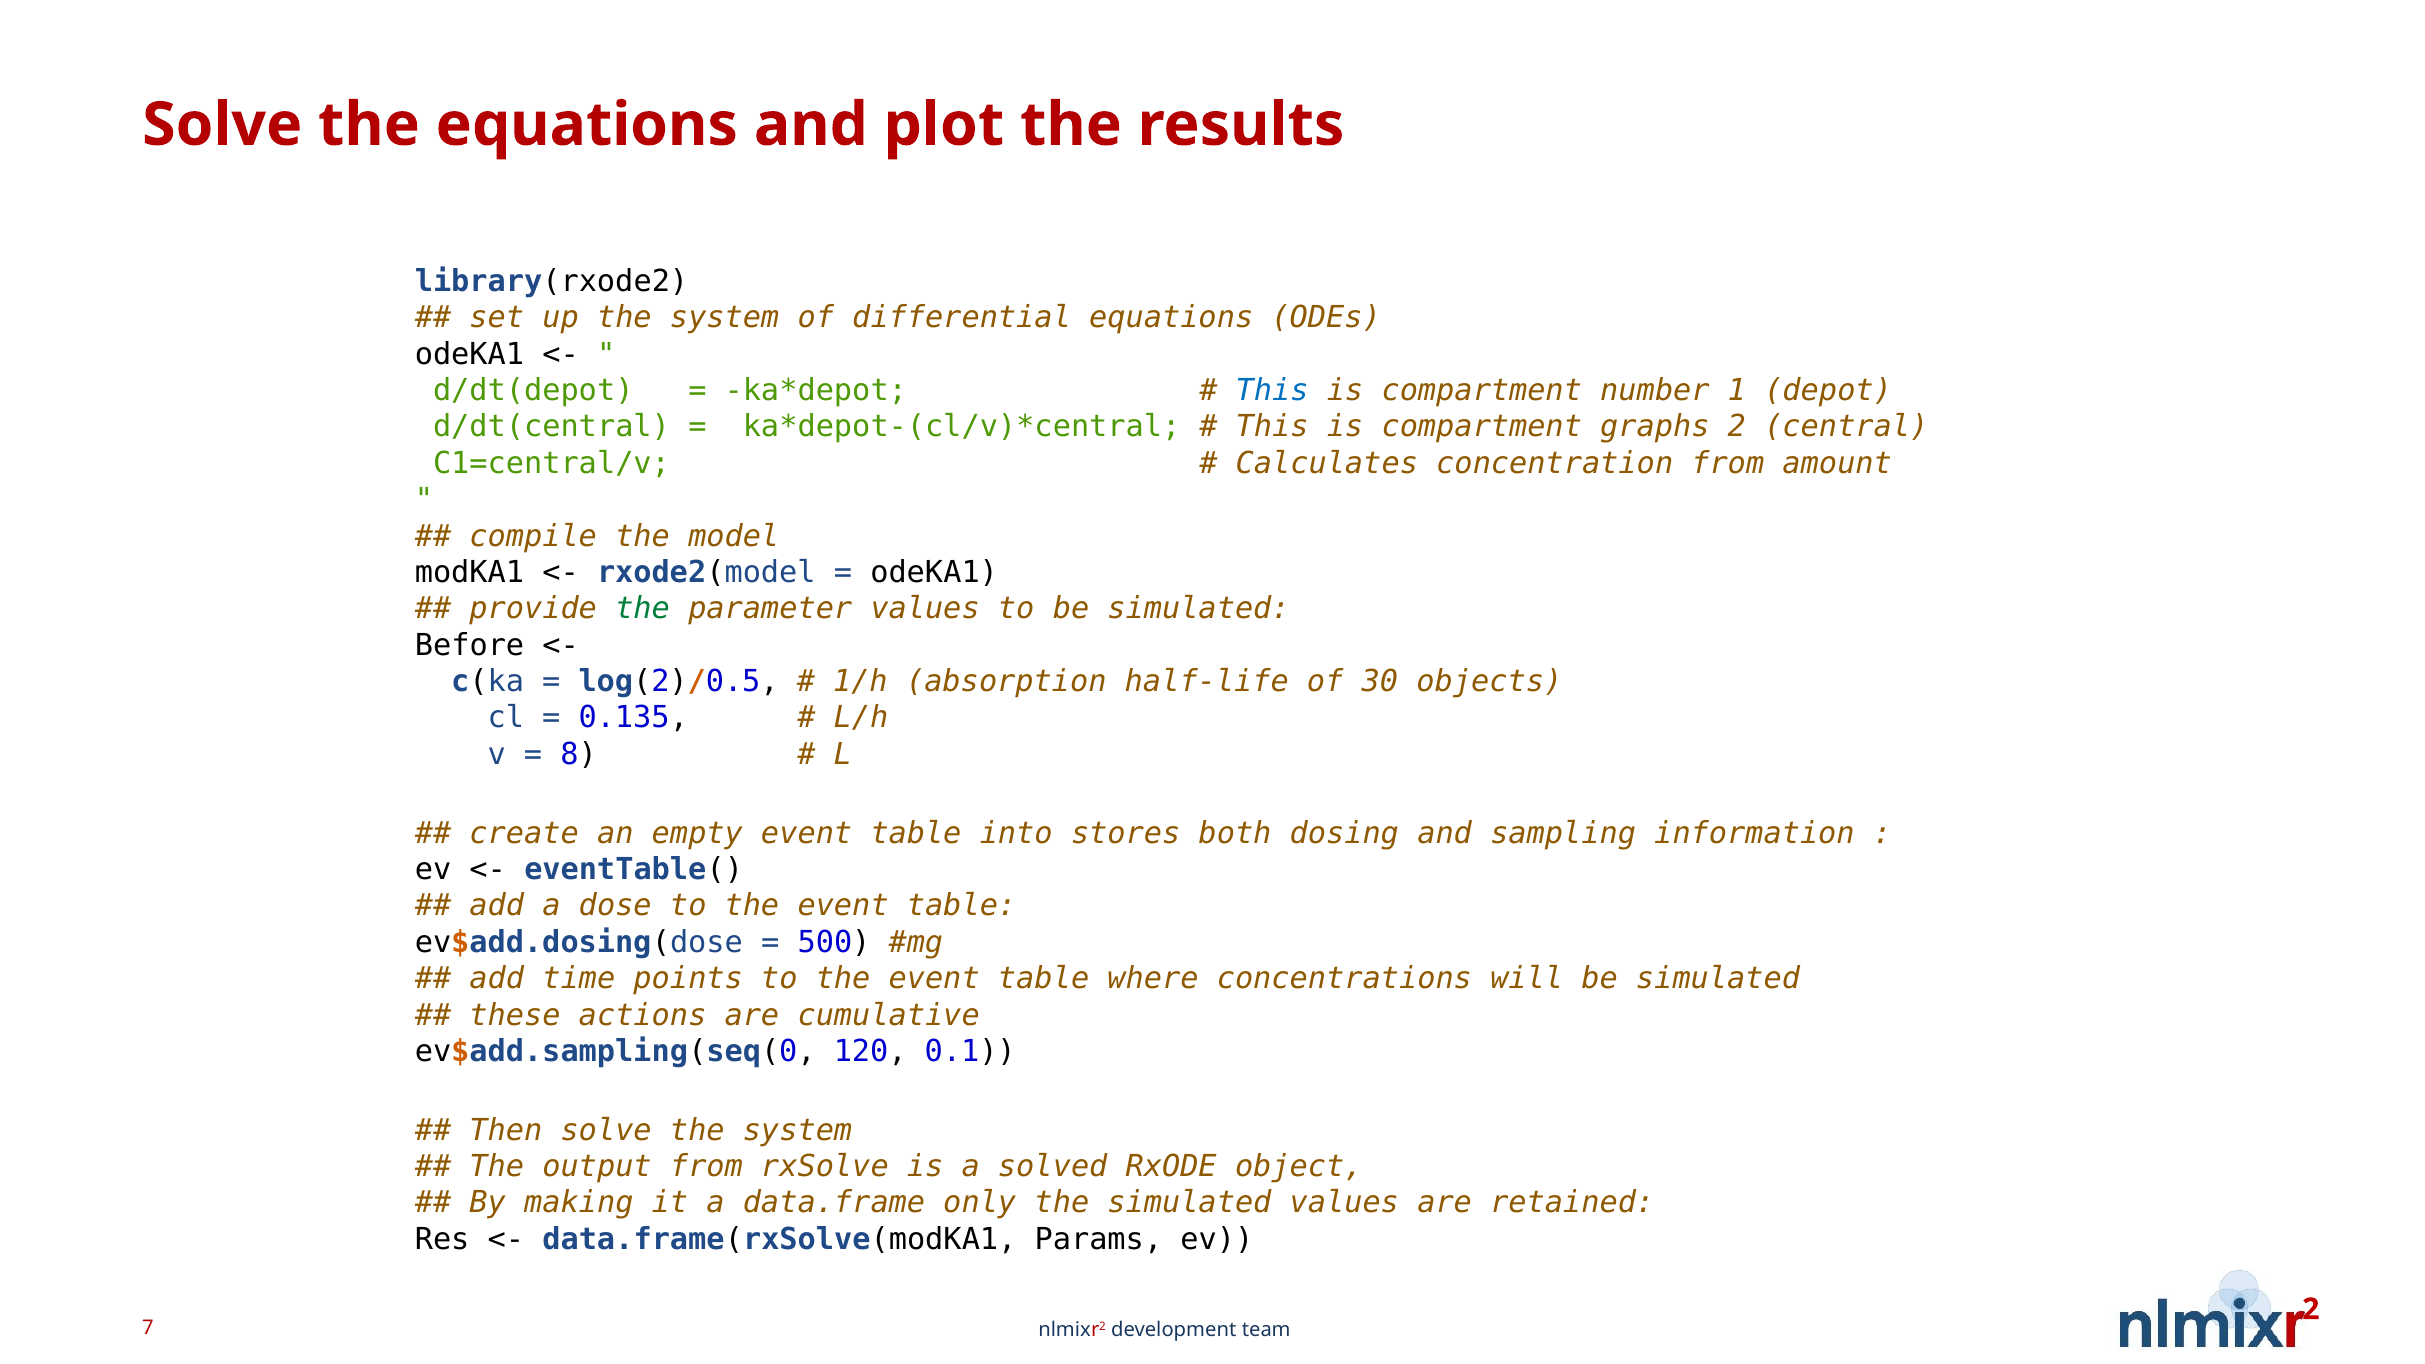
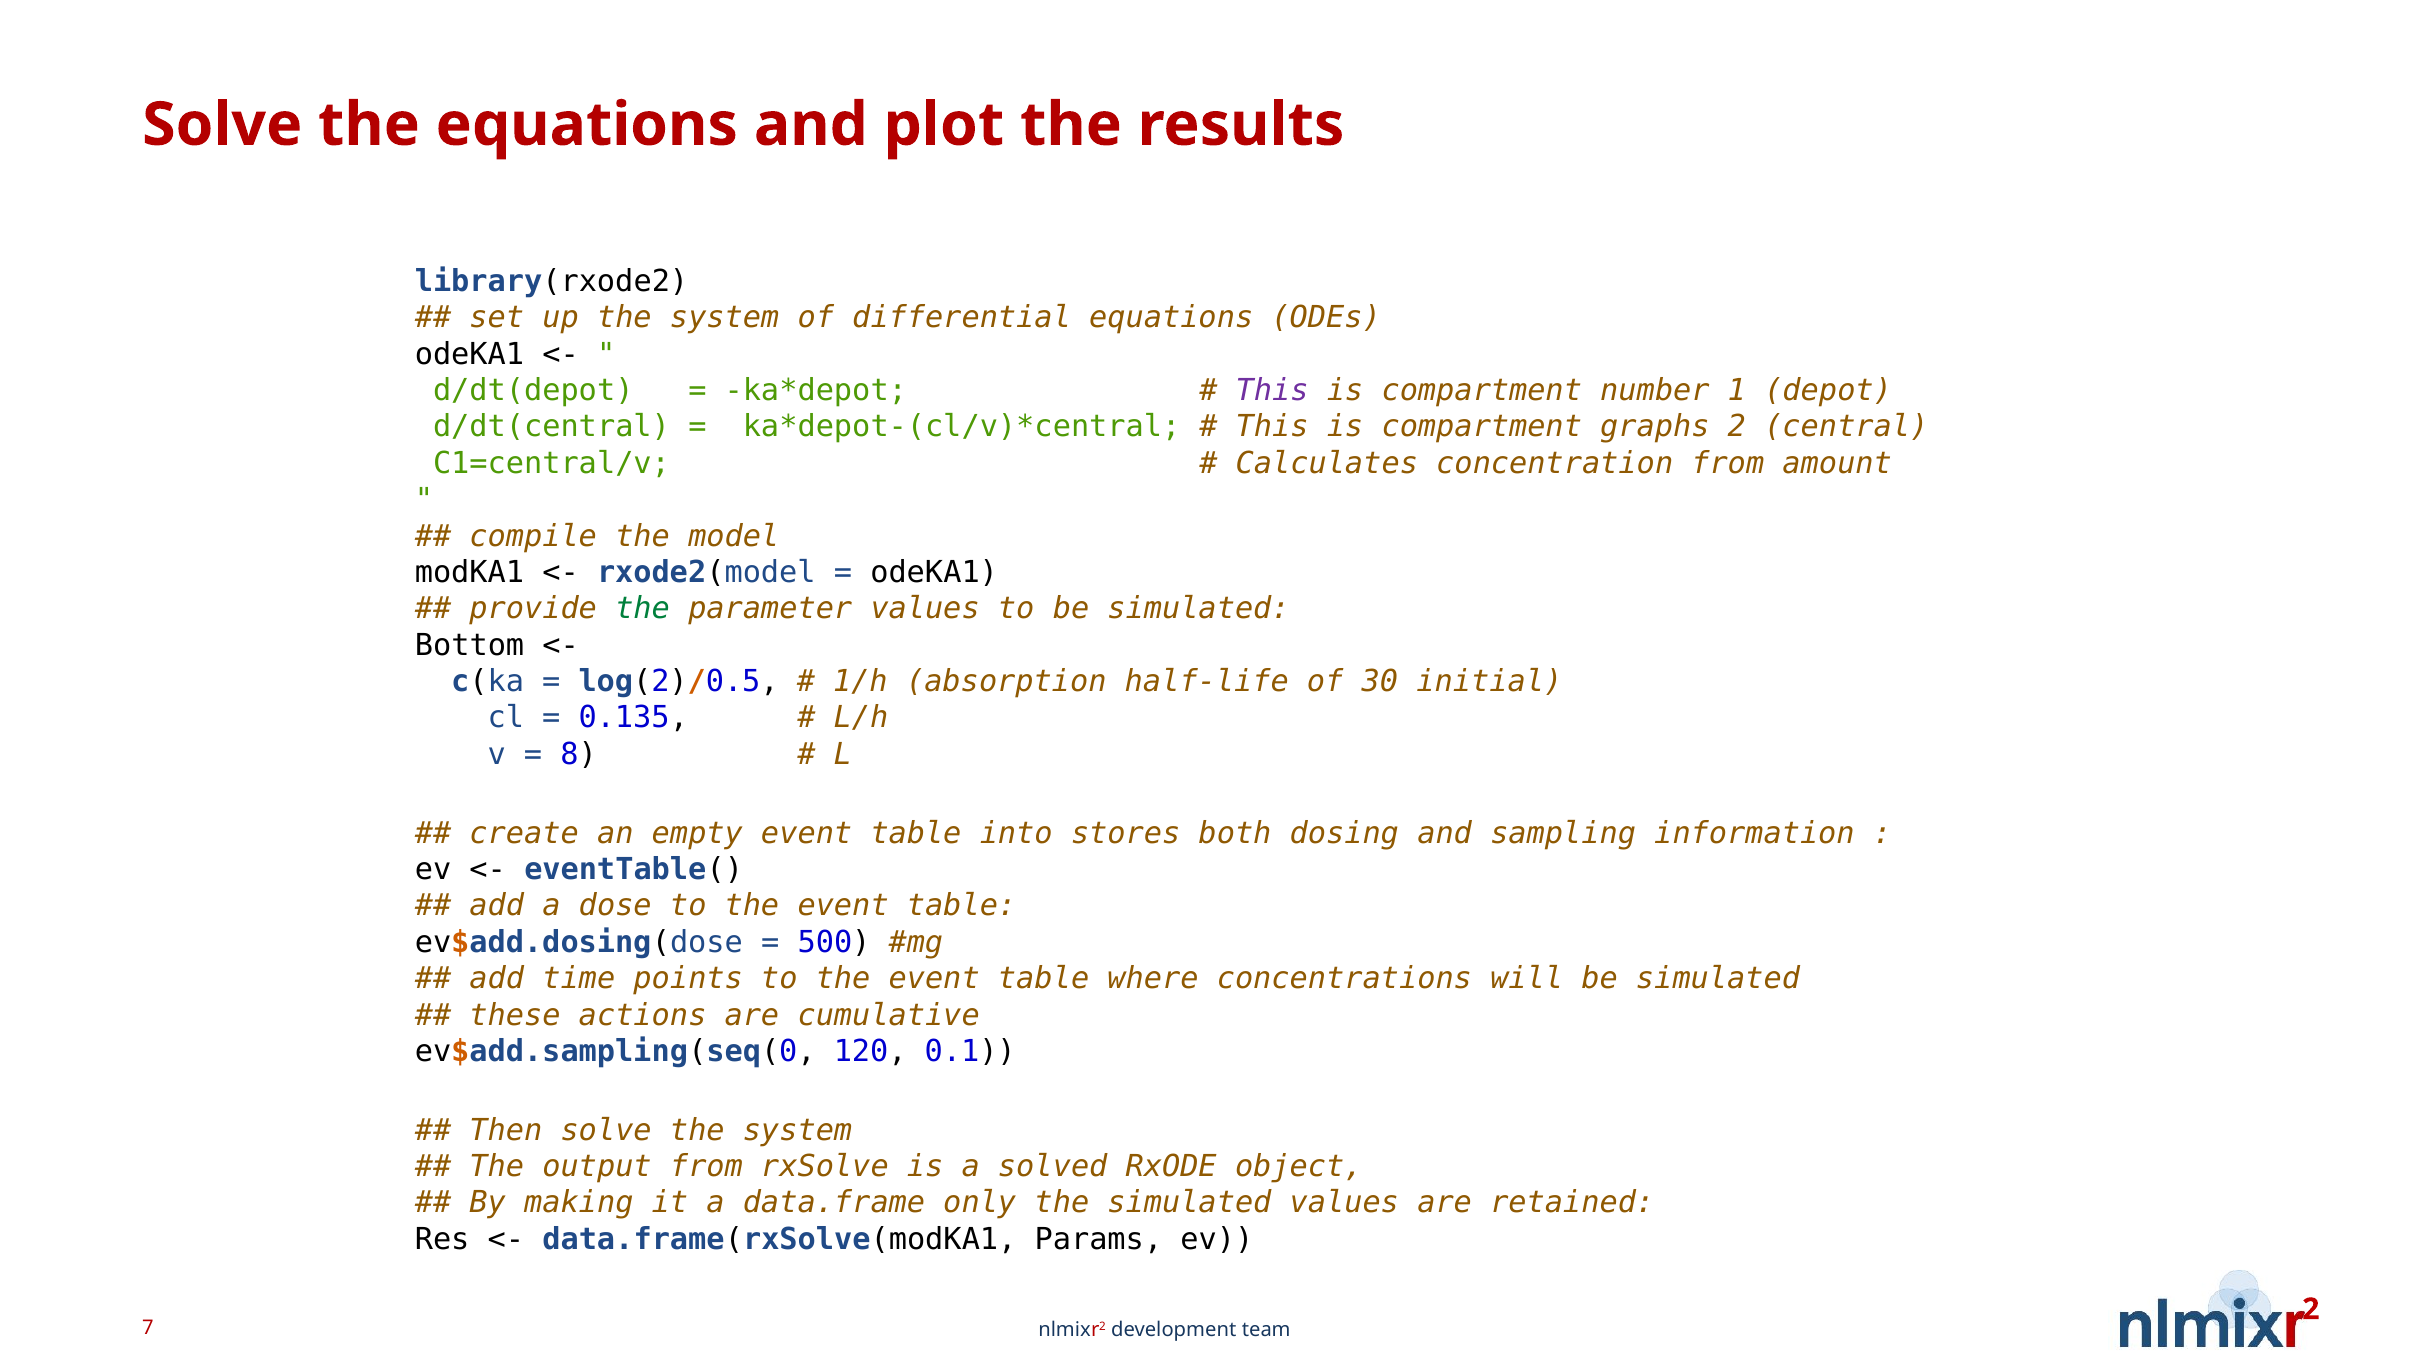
This colour: blue -> purple (1272, 391)
Before: Before -> Bottom (470, 645)
objects: objects -> initial (1489, 682)
